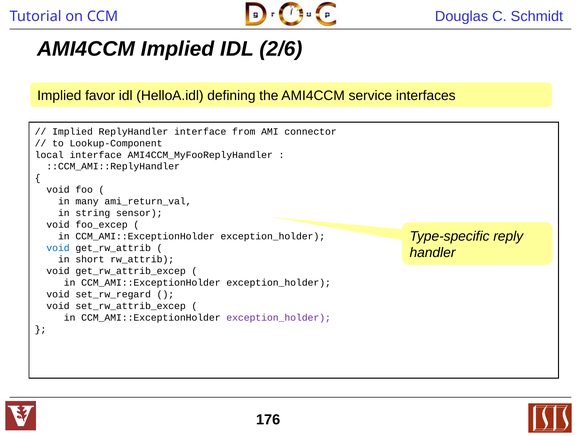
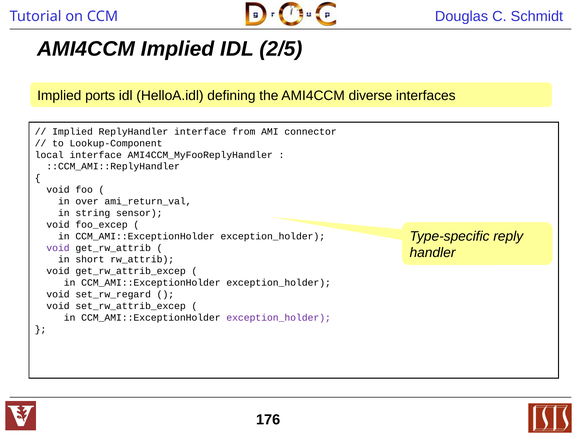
2/6: 2/6 -> 2/5 (281, 49)
favor: favor -> ports (100, 96)
service: service -> diverse (370, 96)
many: many -> over (87, 201)
void colour: blue -> purple (58, 248)
